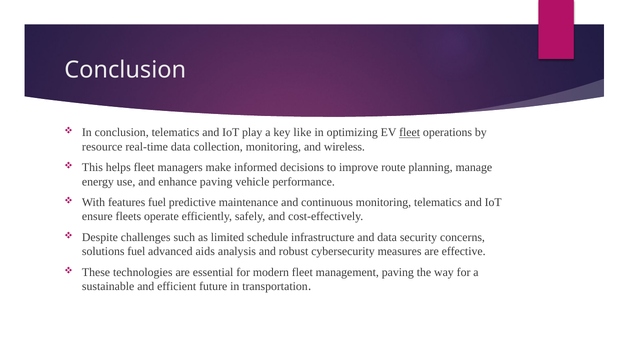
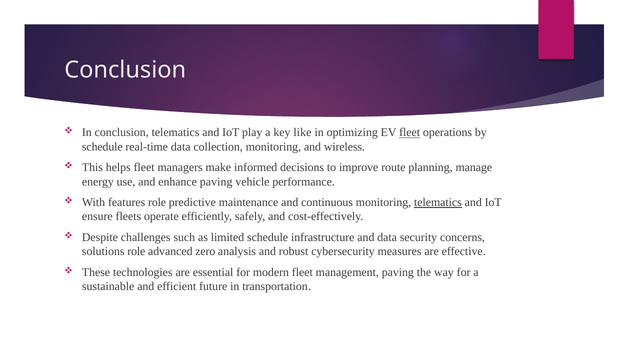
resource: resource -> schedule (102, 147)
features fuel: fuel -> role (157, 202)
telematics underline: none -> present (438, 202)
solutions fuel: fuel -> role (136, 251)
aids: aids -> zero (205, 251)
